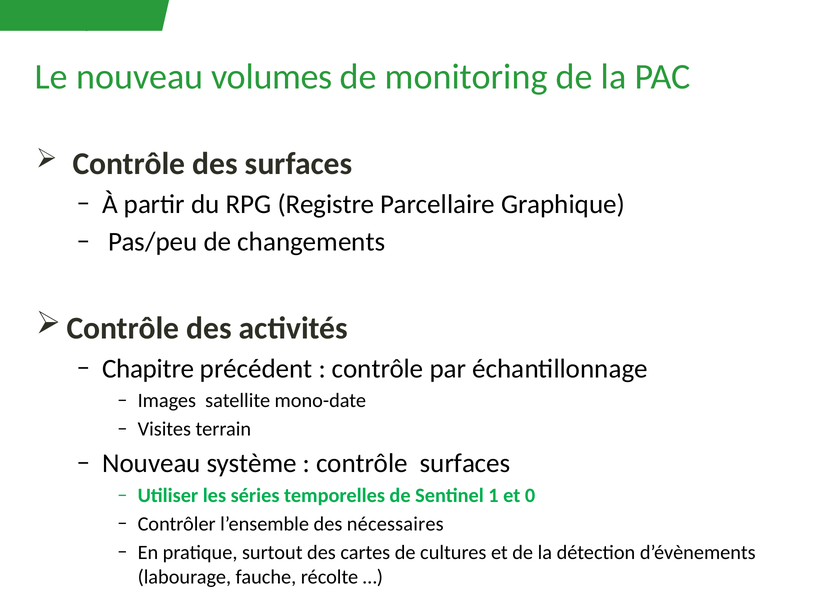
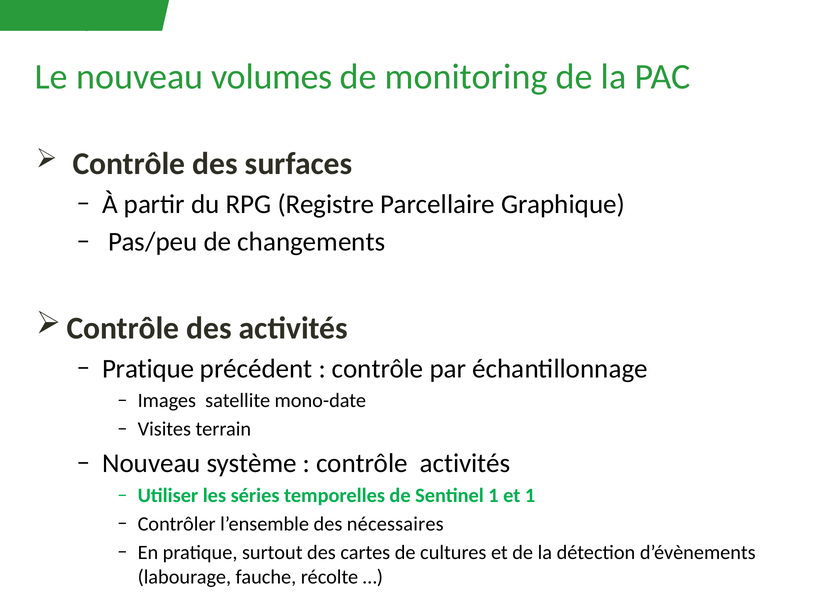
Chapitre: Chapitre -> Pratique (148, 368)
contrôle surfaces: surfaces -> activités (465, 463)
et 0: 0 -> 1 (530, 495)
